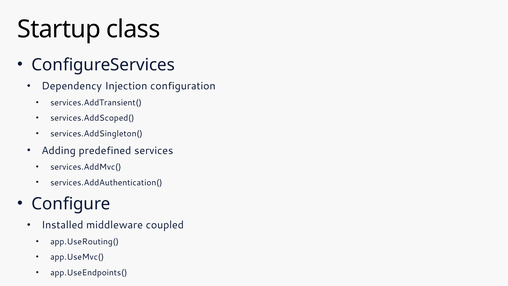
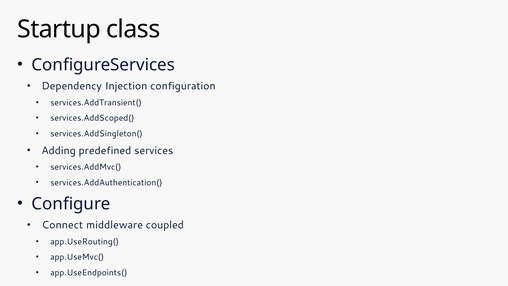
Installed: Installed -> Connect (62, 225)
